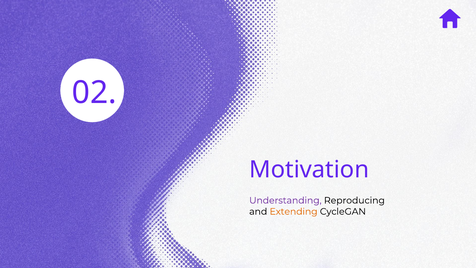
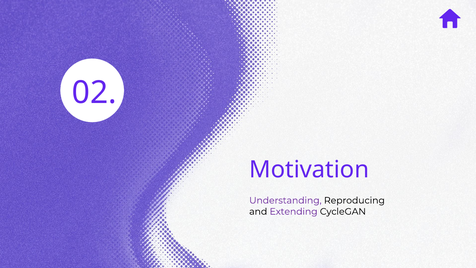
Extending colour: orange -> purple (294, 211)
